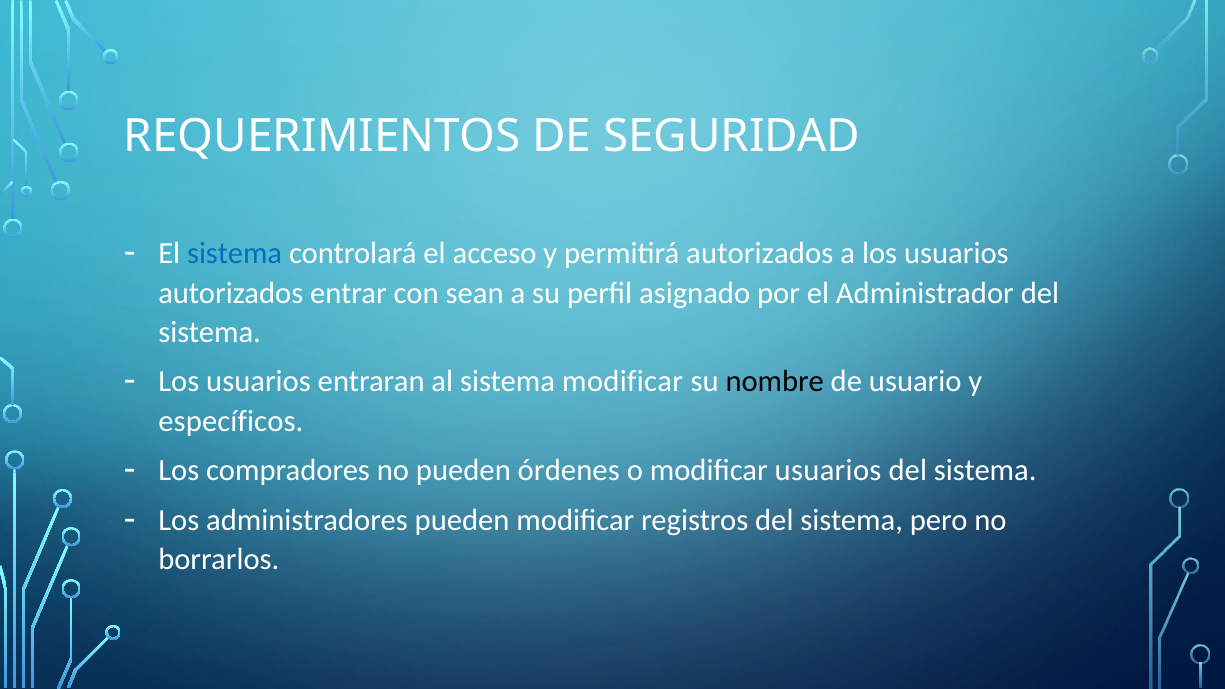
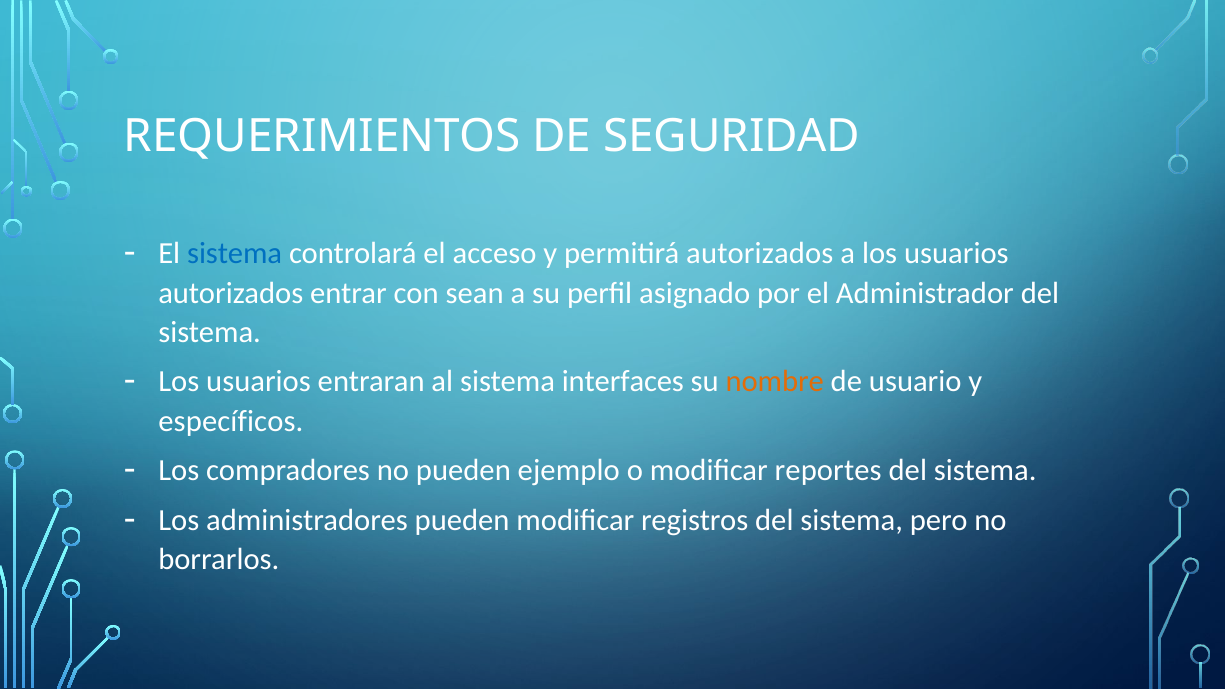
sistema modificar: modificar -> interfaces (623, 382)
nombre colour: black -> orange (775, 382)
órdenes: órdenes -> ejemplo (569, 471)
modificar usuarios: usuarios -> reportes (828, 471)
